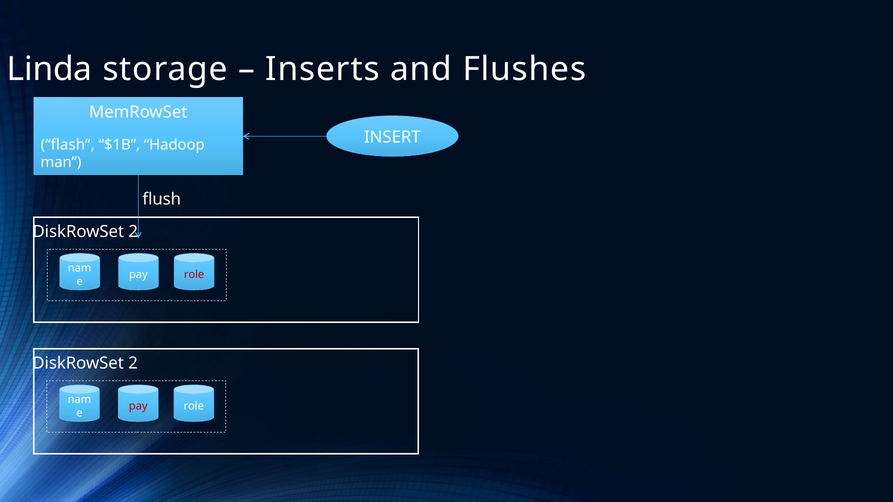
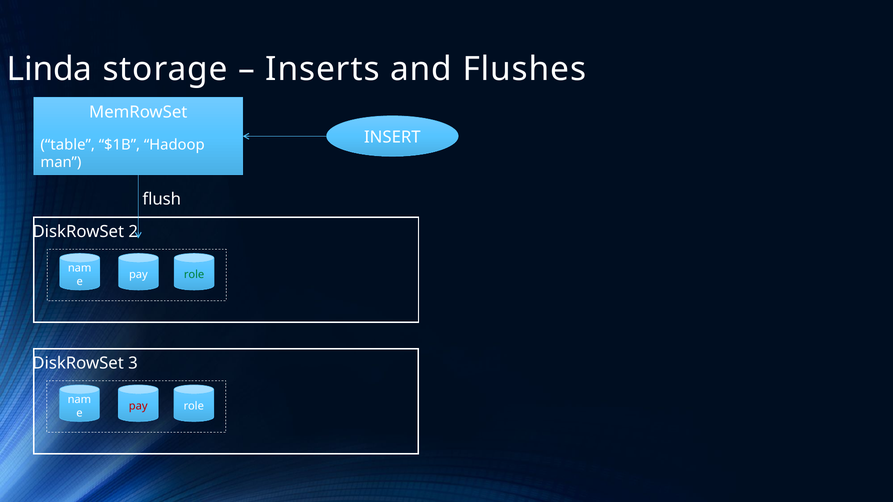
flash: flash -> table (68, 145)
role colour: red -> green (194, 275)
2: 2 -> 3 (133, 364)
